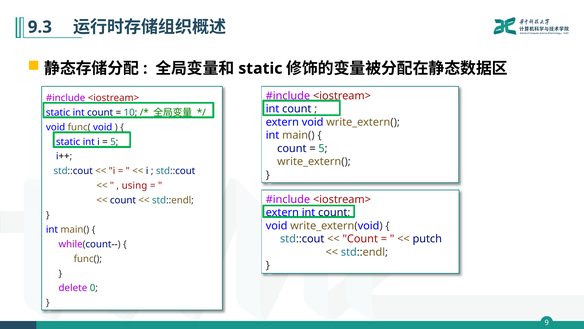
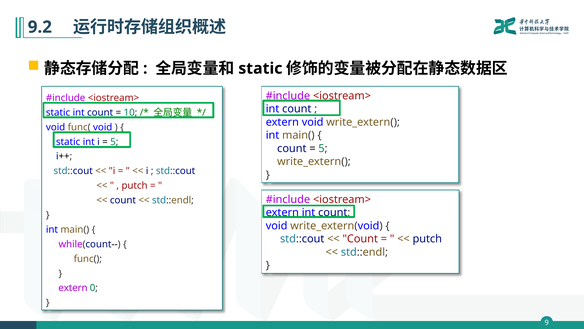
9.3: 9.3 -> 9.2 (40, 27)
using: using -> putch (135, 185)
delete: delete -> extern (73, 288)
